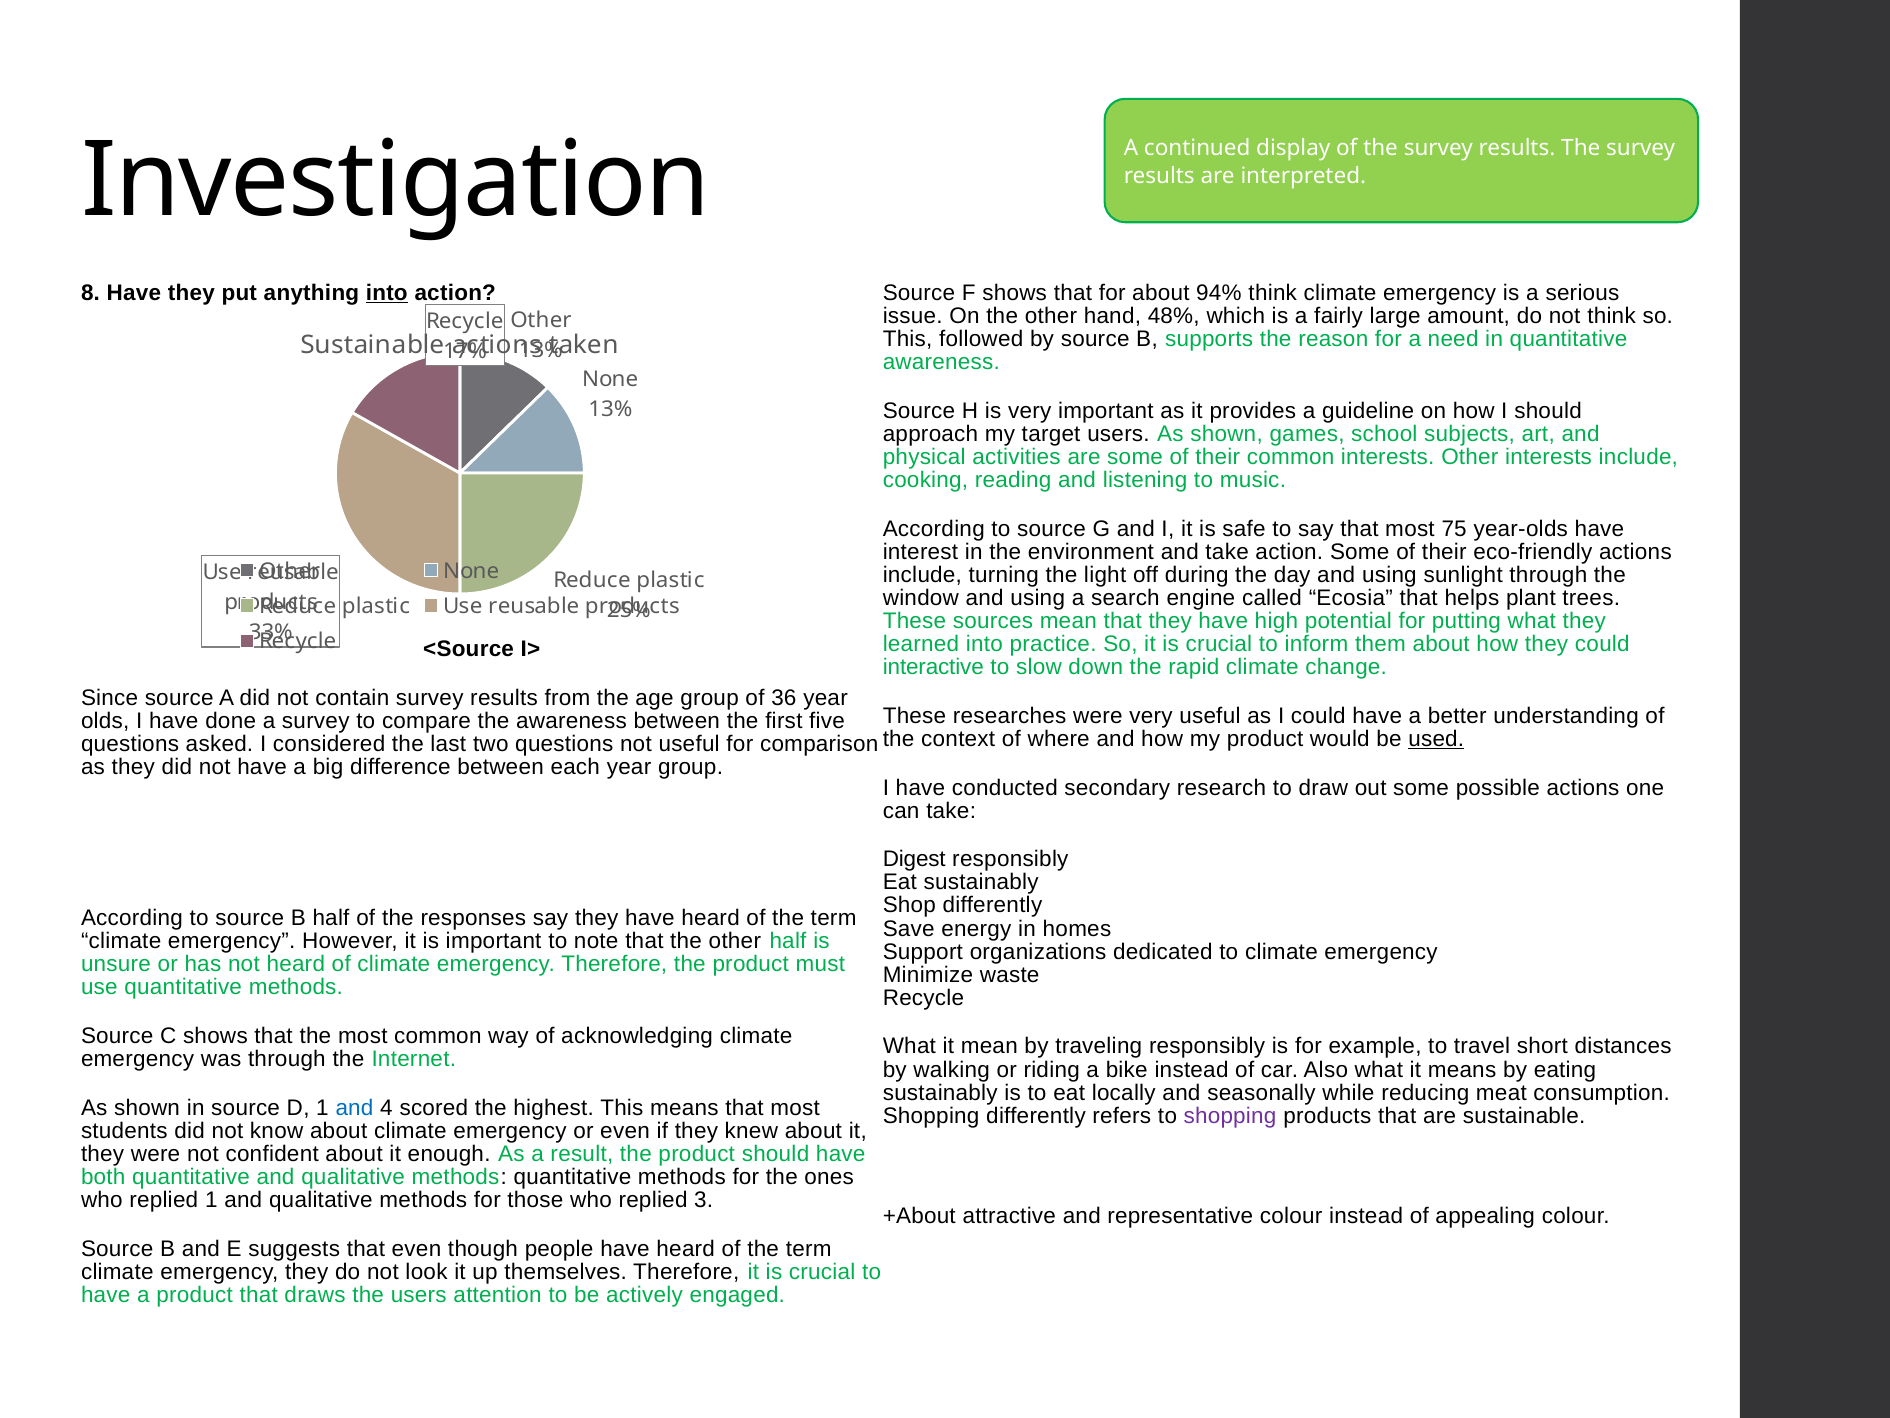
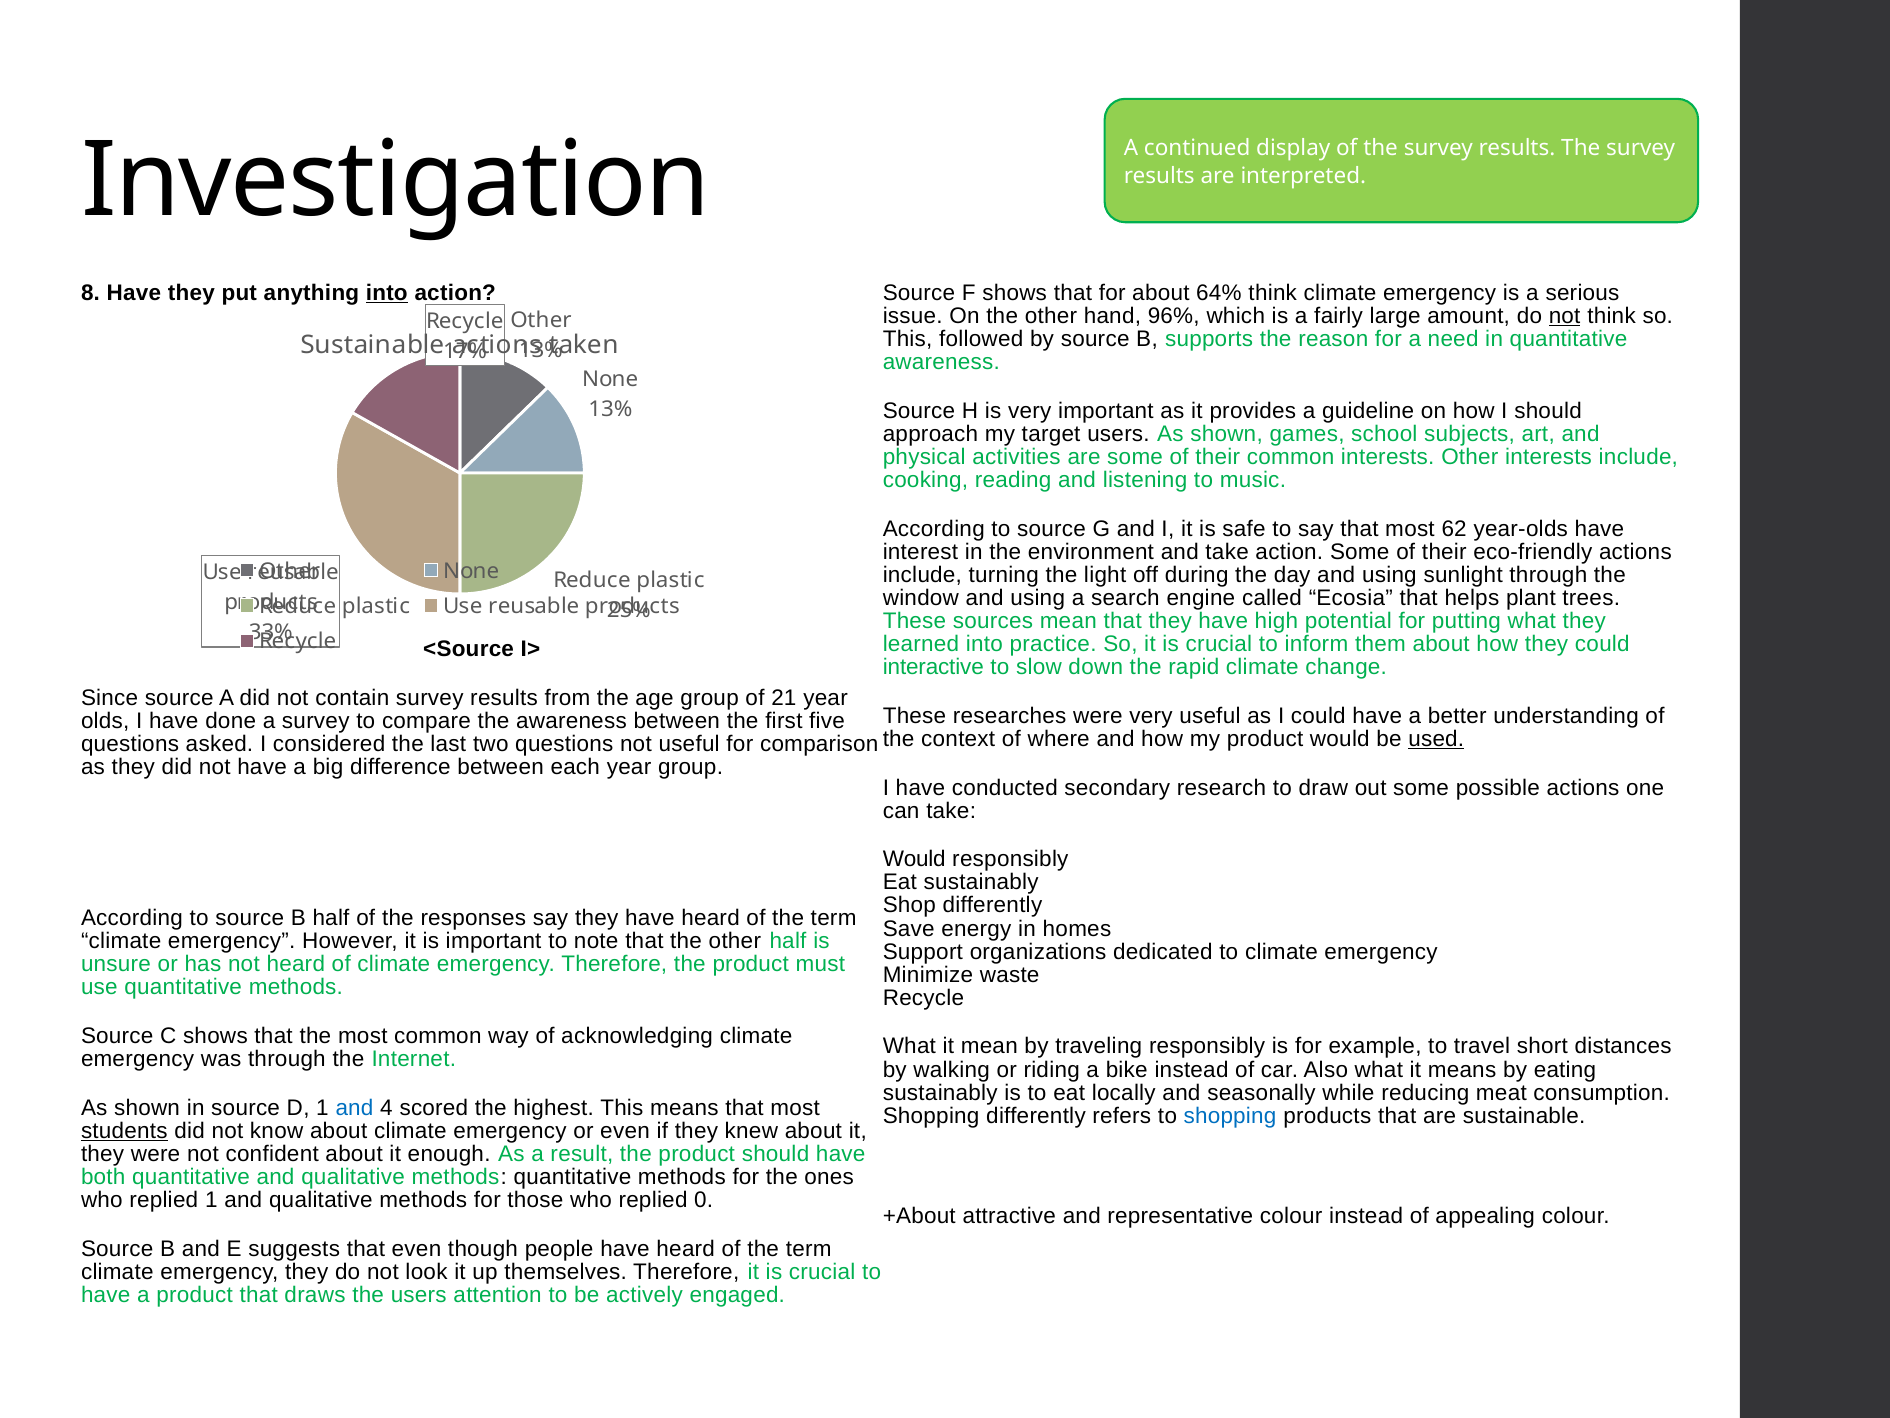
94%: 94% -> 64% (1219, 293)
48%: 48% -> 96% (1174, 316)
not underline: none -> present (1565, 316)
75: 75 -> 62 (1454, 528)
36: 36 -> 21 (784, 698)
Digest: Digest -> Would (914, 859)
shopping colour: purple -> blue (1230, 1115)
students underline: none -> present (124, 1131)
3: 3 -> 0 (704, 1200)
